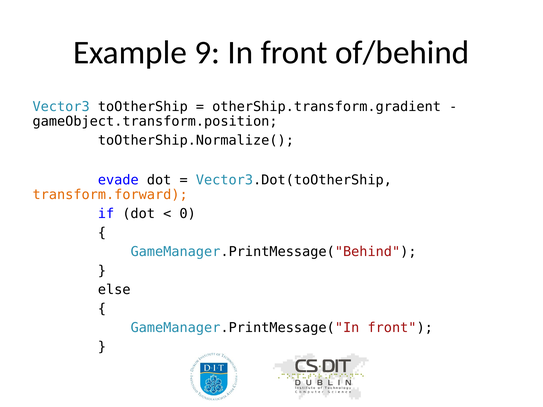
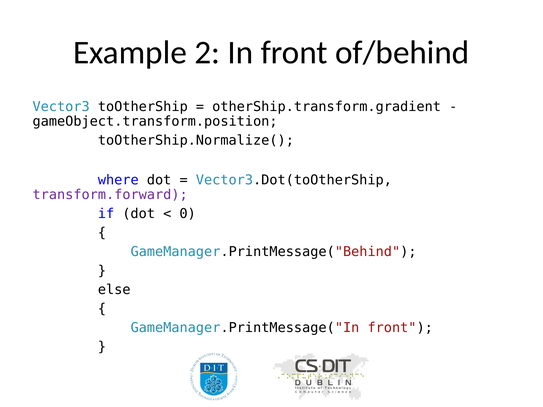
9: 9 -> 2 (207, 53)
evade: evade -> where (118, 180)
transform.forward colour: orange -> purple (110, 195)
